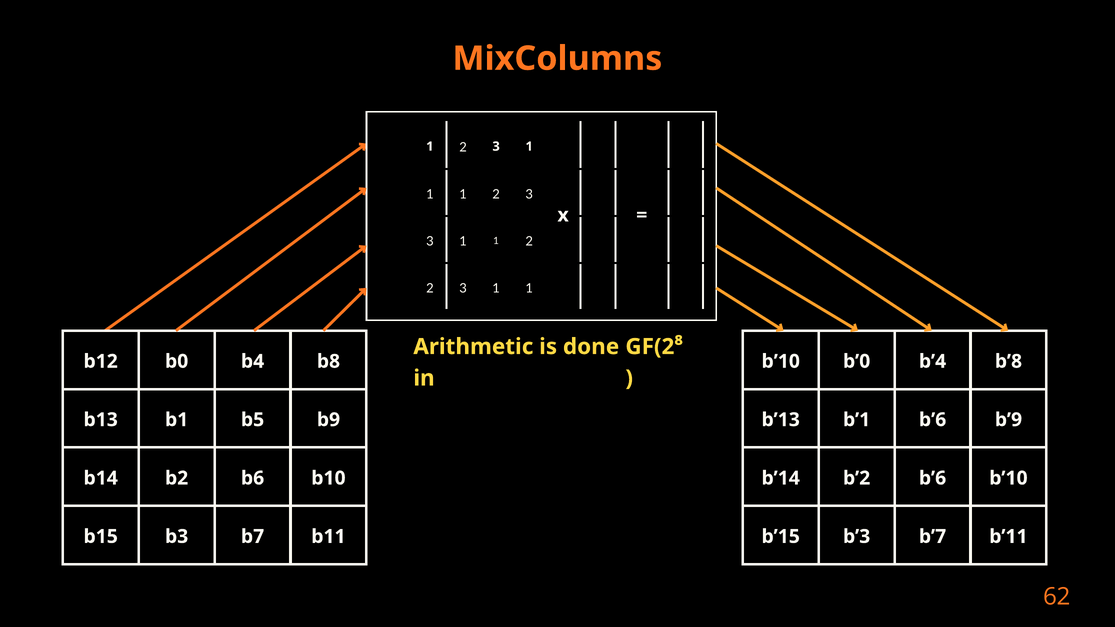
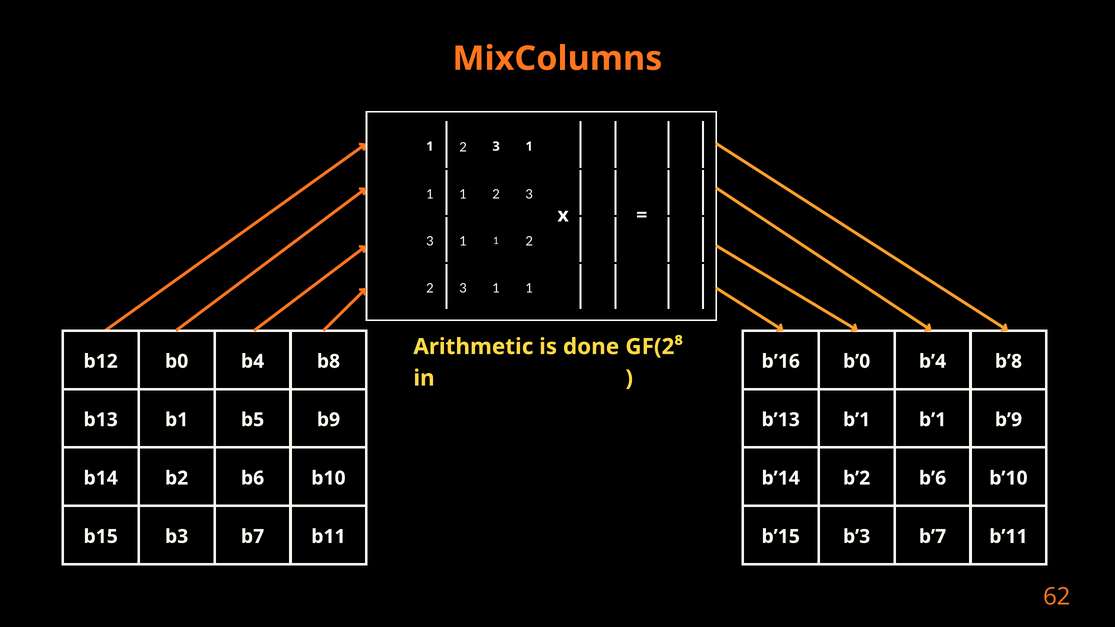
b’10: b’10 -> b’16 (781, 361)
b’1 b’6: b’6 -> b’1 (933, 420)
